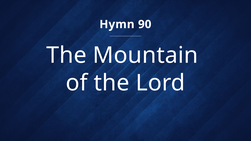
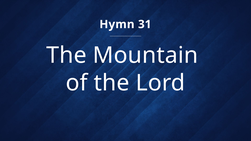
90: 90 -> 31 (145, 24)
